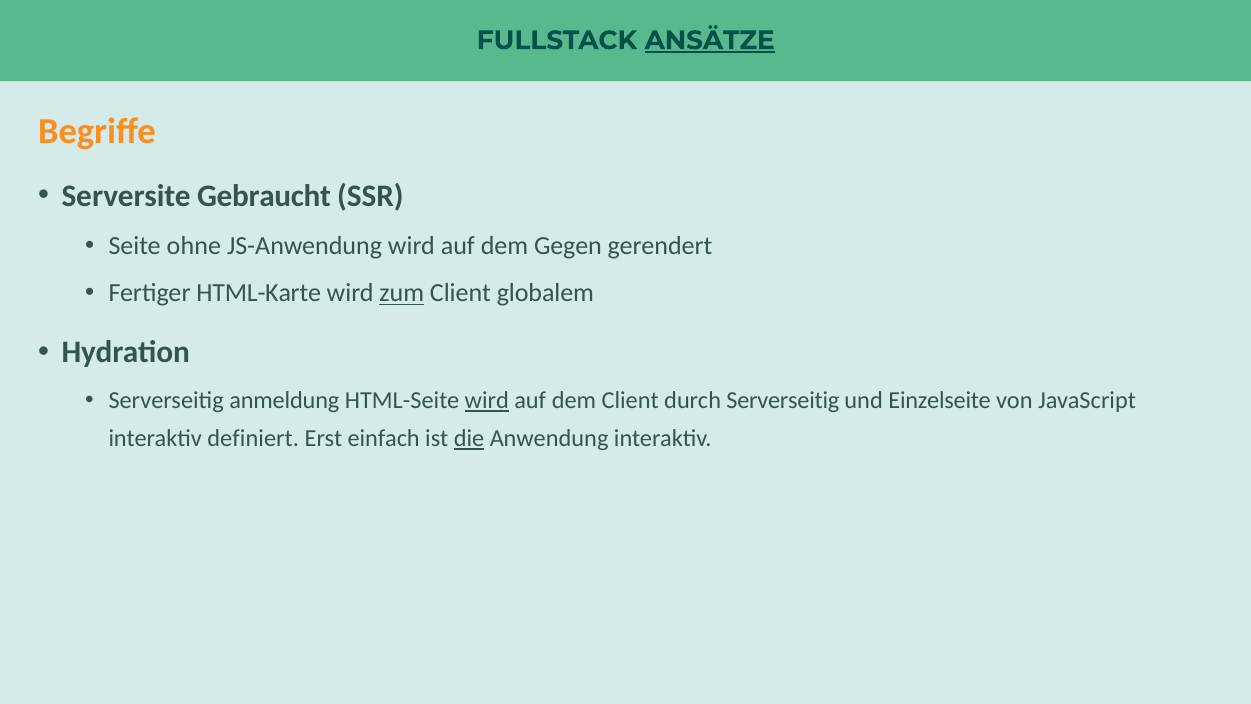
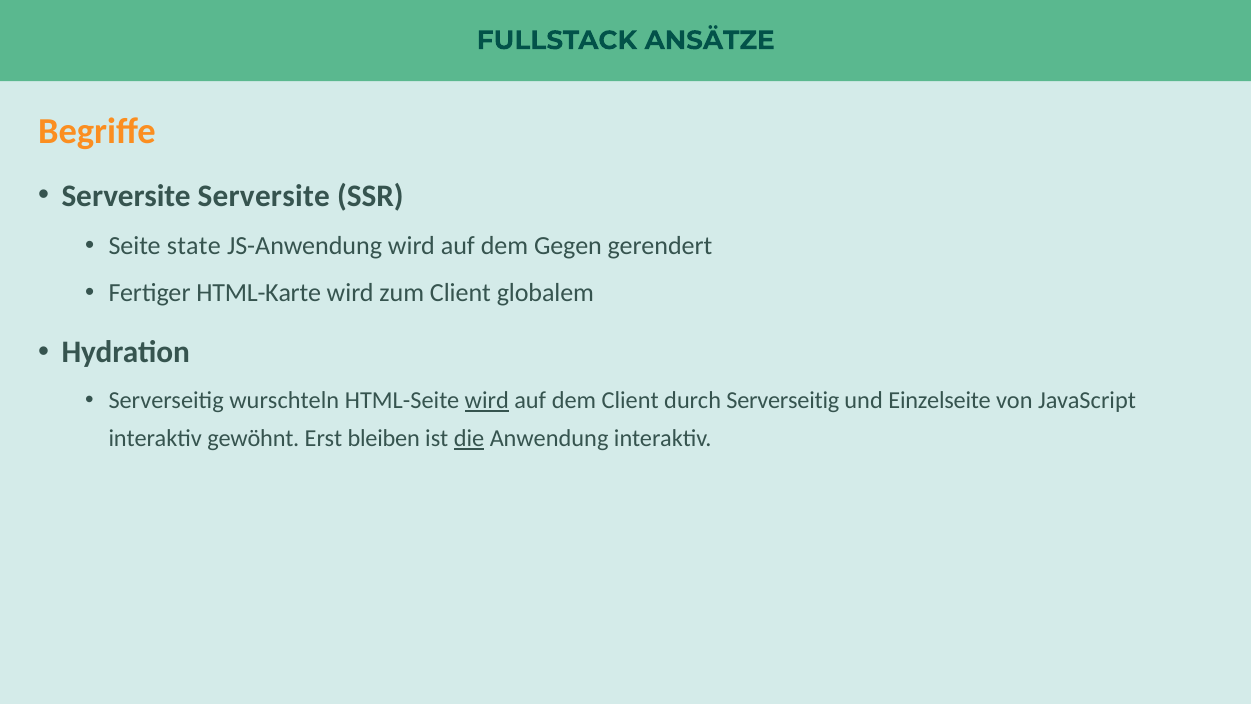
ANSÄTZE underline: present -> none (710, 40)
Serversite Gebraucht: Gebraucht -> Serversite (264, 196)
ohne: ohne -> state (194, 246)
zum underline: present -> none (402, 293)
anmeldung: anmeldung -> wurschteln (284, 400)
definiert: definiert -> gewöhnt (253, 438)
einfach: einfach -> bleiben (384, 438)
